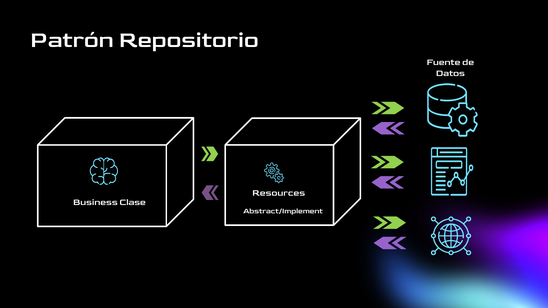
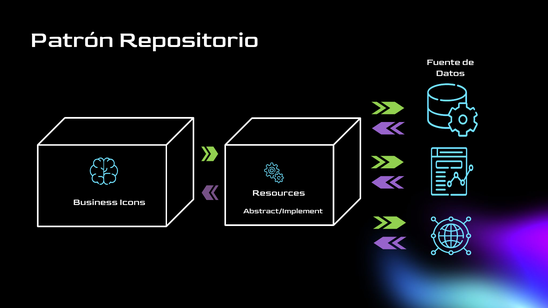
Clase: Clase -> Icons (133, 202)
